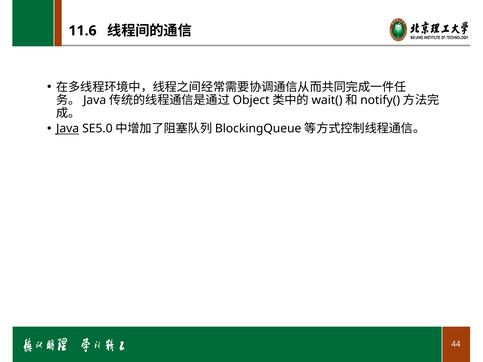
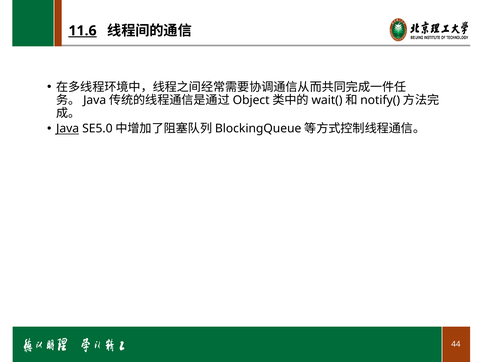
11.6 underline: none -> present (83, 31)
